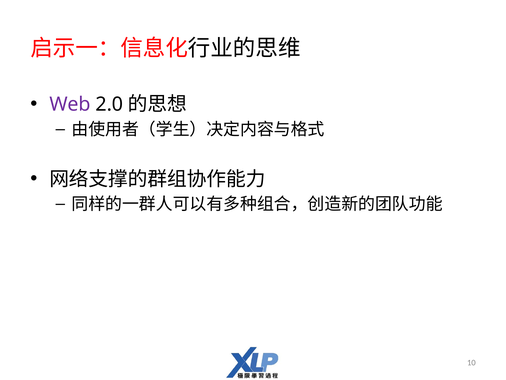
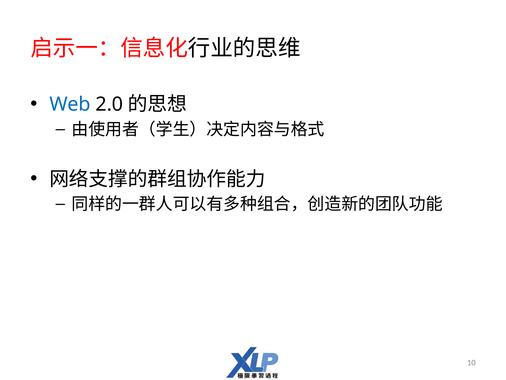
Web colour: purple -> blue (70, 104)
